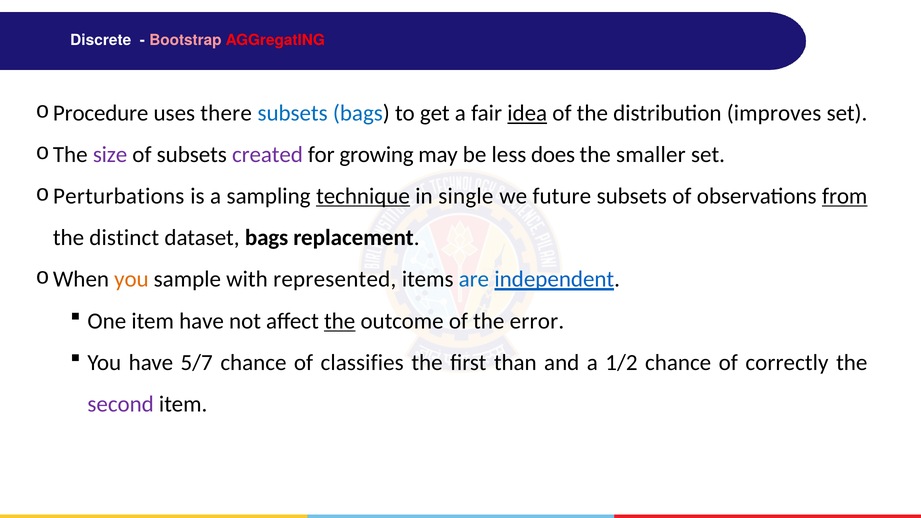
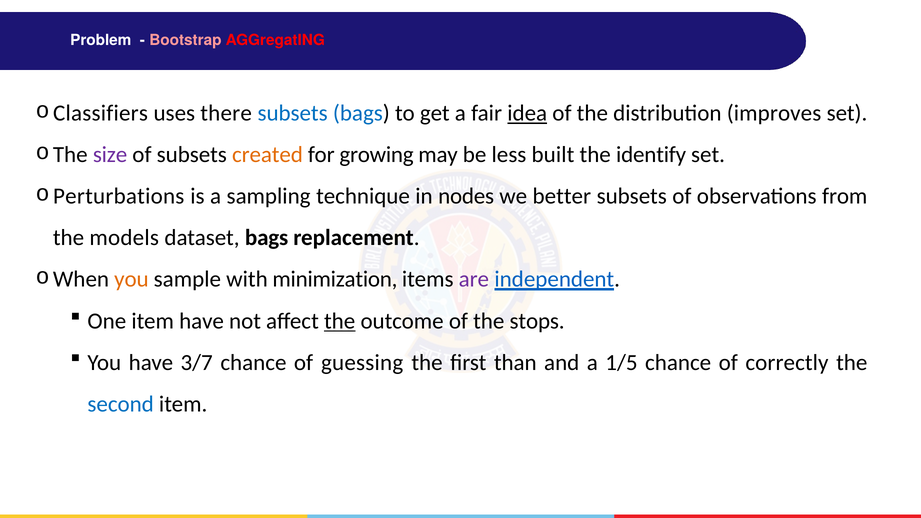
Discrete: Discrete -> Problem (101, 40)
Procedure: Procedure -> Classifiers (100, 113)
created colour: purple -> orange (267, 155)
does: does -> built (553, 155)
smaller: smaller -> identify (651, 155)
technique underline: present -> none (363, 196)
single: single -> nodes (466, 196)
future: future -> better (562, 196)
from underline: present -> none (845, 196)
distinct: distinct -> models (124, 238)
represented: represented -> minimization (335, 279)
are colour: blue -> purple (474, 279)
error: error -> stops (537, 321)
5/7: 5/7 -> 3/7 (197, 363)
classifies: classifies -> guessing (362, 363)
1/2: 1/2 -> 1/5 (621, 363)
second colour: purple -> blue (121, 404)
